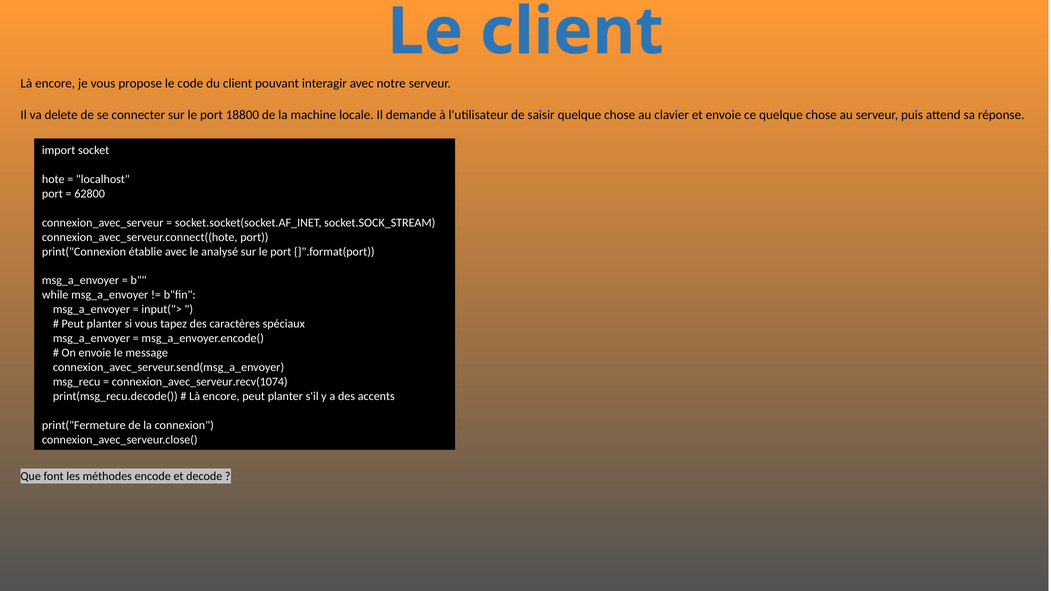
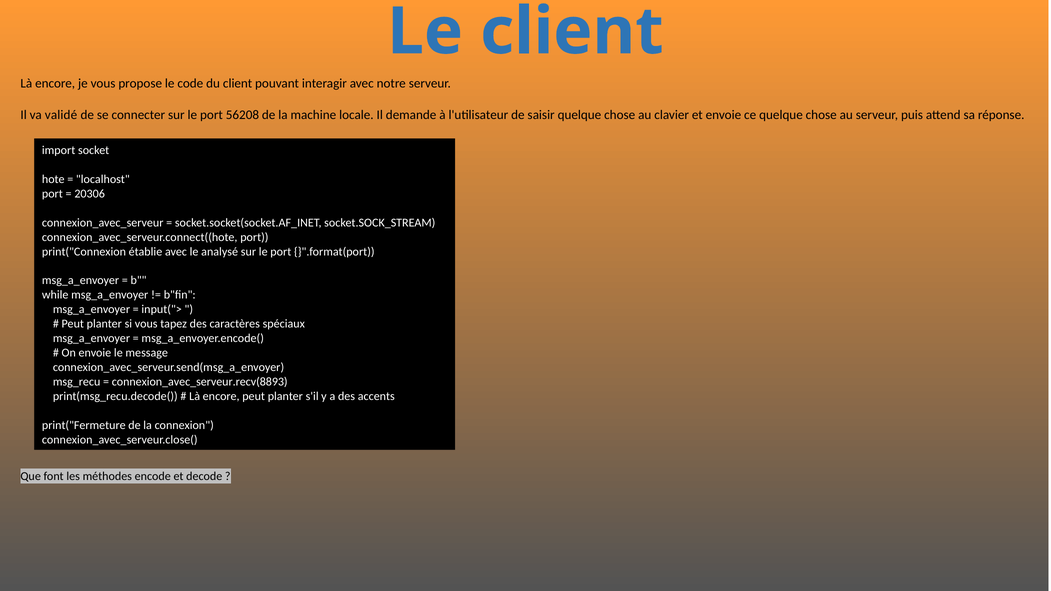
delete: delete -> validé (61, 115)
18800: 18800 -> 56208 (242, 115)
62800: 62800 -> 20306 (90, 194)
connexion_avec_serveur.recv(1074: connexion_avec_serveur.recv(1074 -> connexion_avec_serveur.recv(8893 (200, 382)
